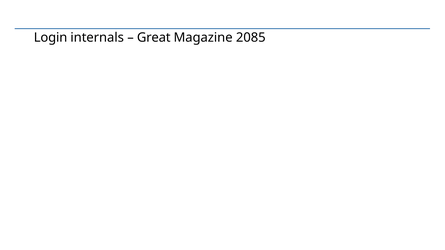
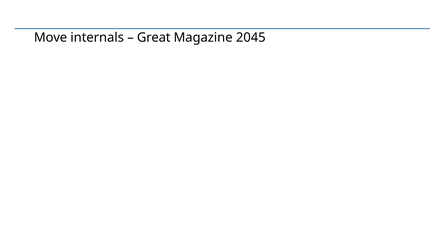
Login: Login -> Move (51, 37)
2085: 2085 -> 2045 (251, 37)
